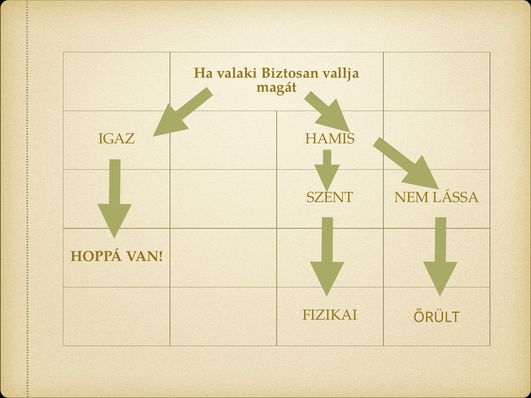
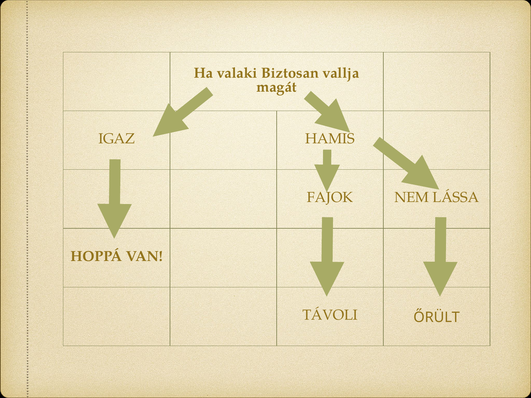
SZENT: SZENT -> FAJOK (330, 198)
FIZIKAI: FIZIKAI -> TÁVOLI (330, 315)
